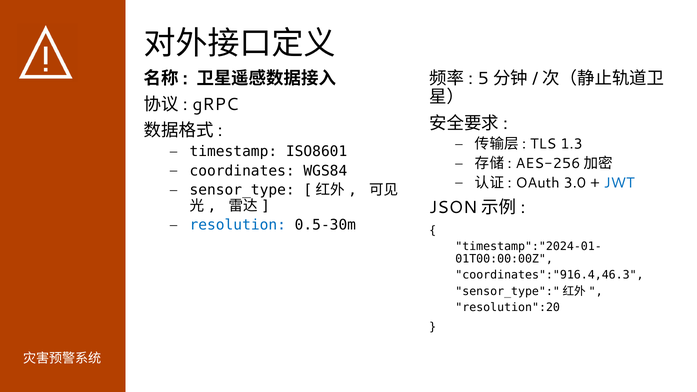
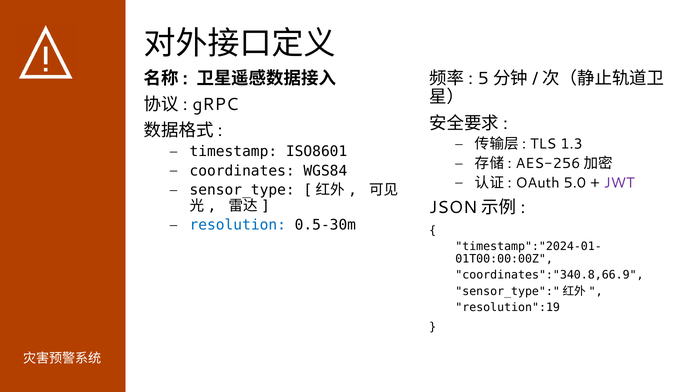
3.0: 3.0 -> 5.0 (575, 183)
JWT colour: blue -> purple (619, 183)
coordinates":"916.4,46.3: coordinates":"916.4,46.3 -> coordinates":"340.8,66.9 (549, 275)
resolution":20: resolution":20 -> resolution":19 (508, 307)
